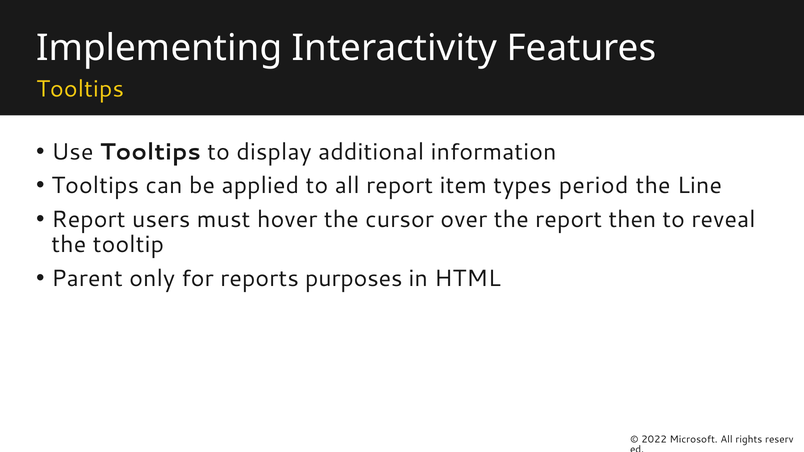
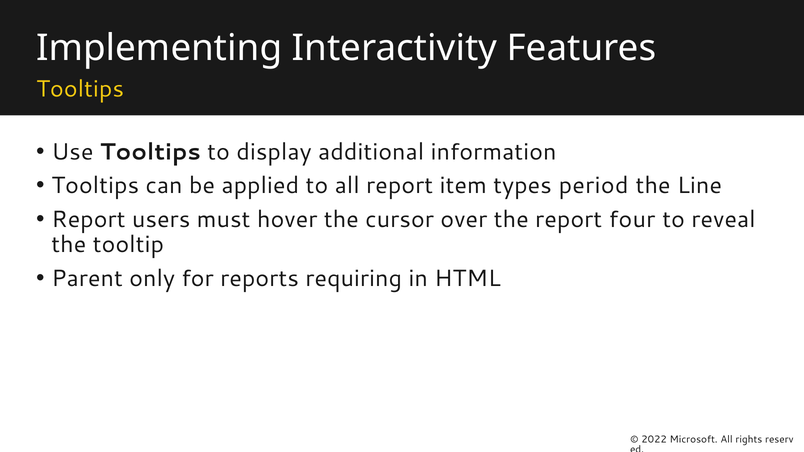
then: then -> four (632, 219)
purposes: purposes -> requiring (354, 279)
